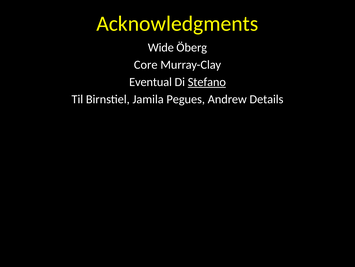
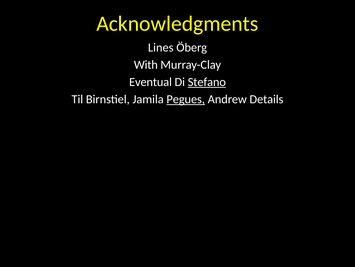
Wide: Wide -> Lines (161, 47)
Core: Core -> With (146, 65)
Pegues underline: none -> present (186, 99)
